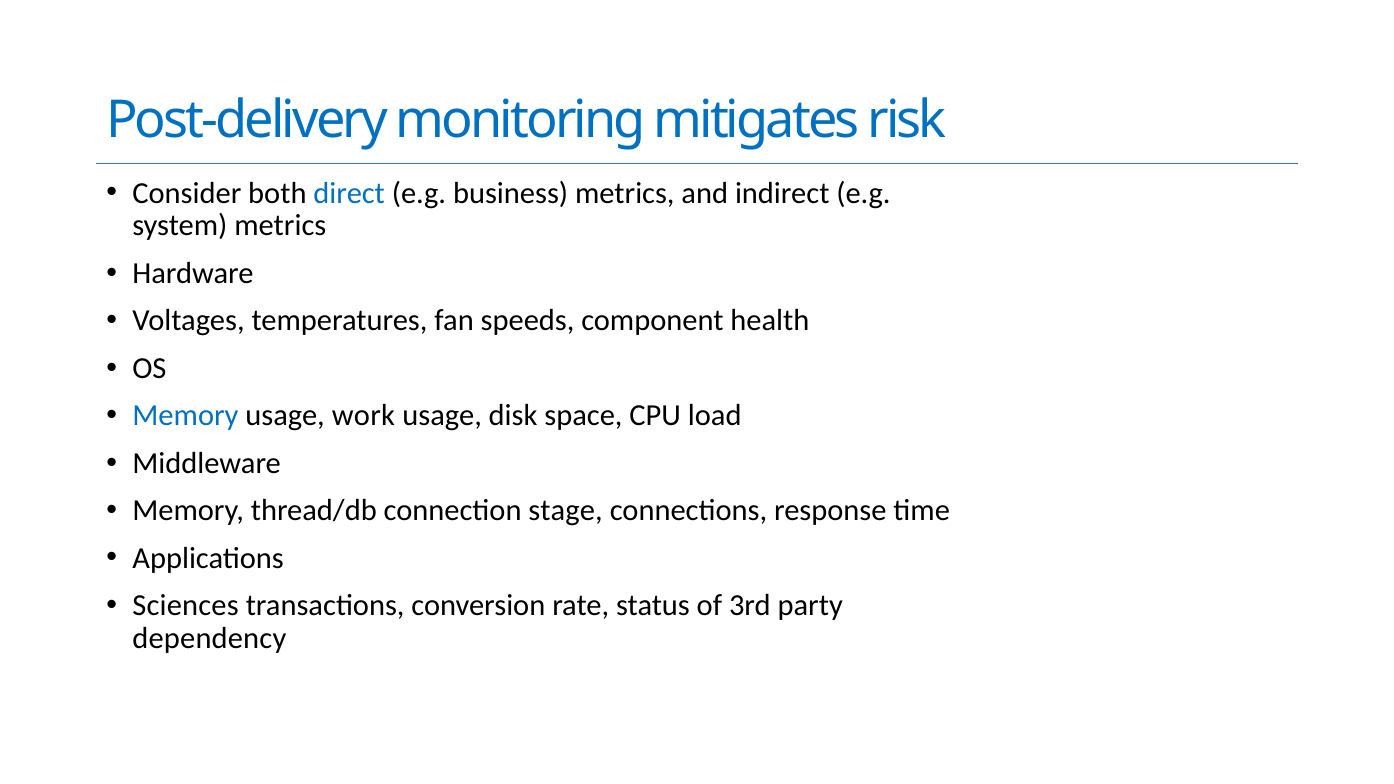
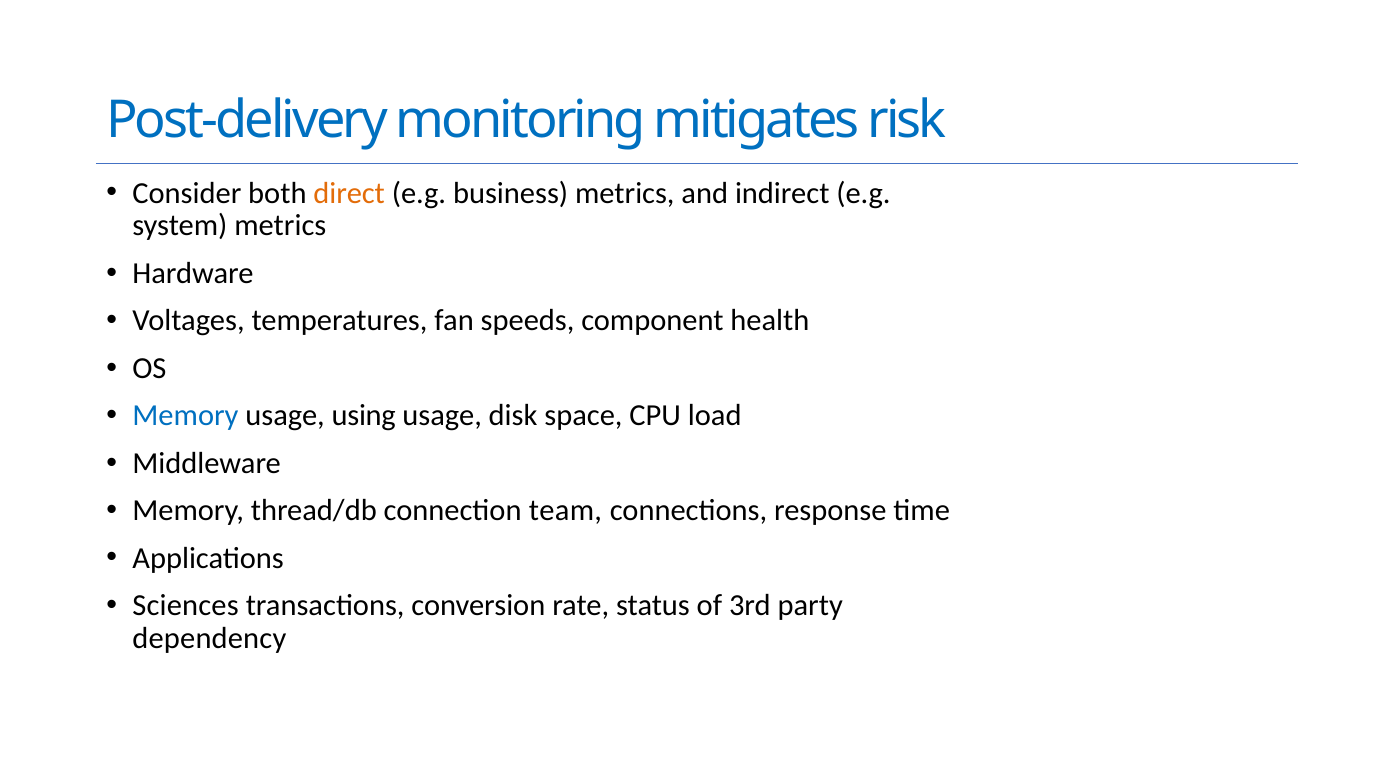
direct colour: blue -> orange (349, 193)
work: work -> using (364, 416)
stage: stage -> team (565, 511)
